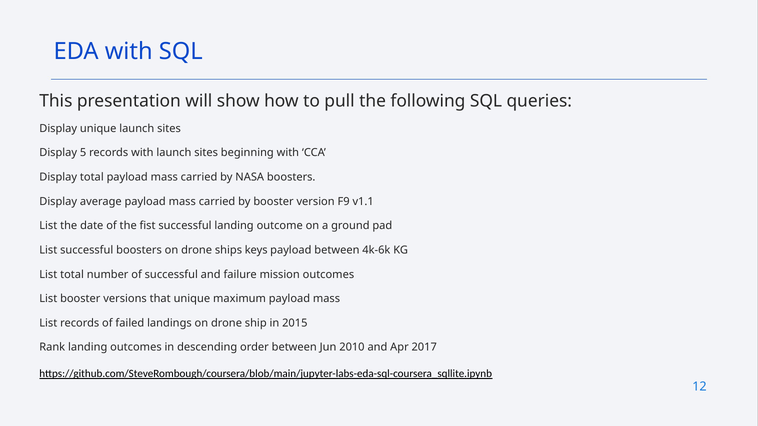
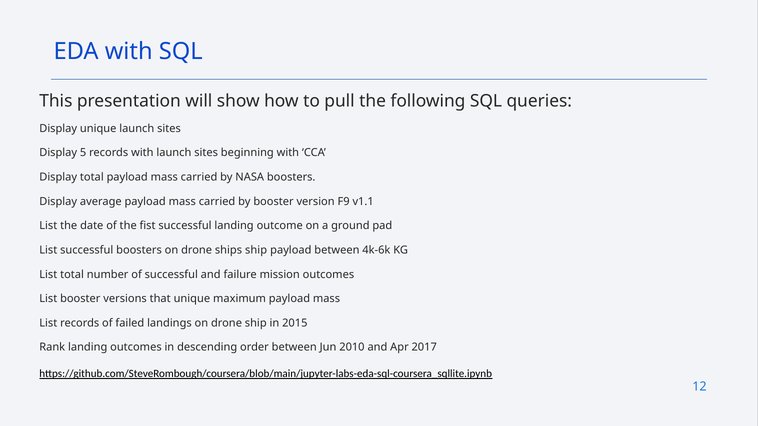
ships keys: keys -> ship (256, 250)
